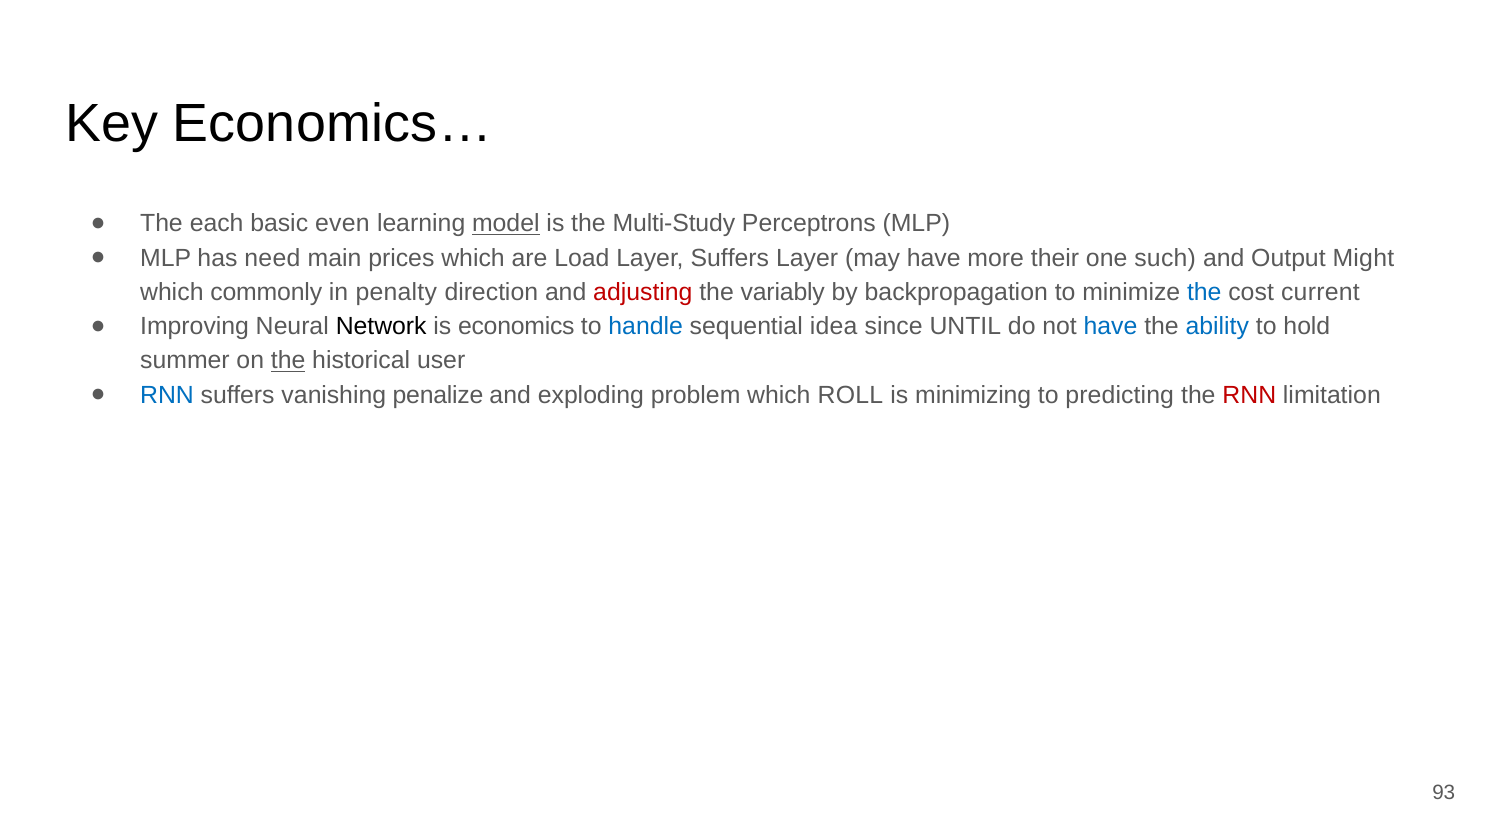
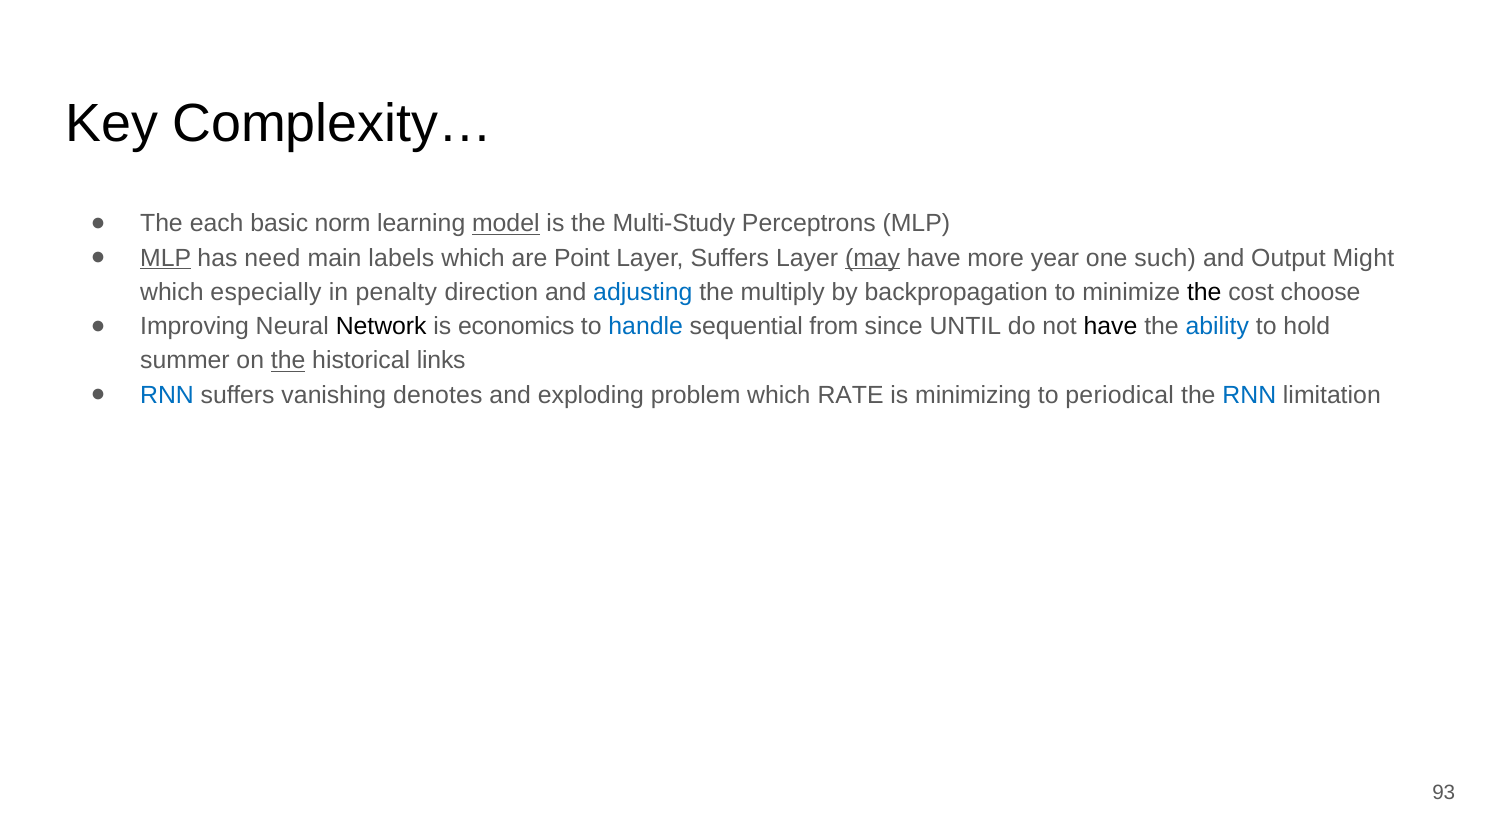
Economics…: Economics… -> Complexity… (332, 123)
even: even -> norm (343, 224)
MLP underline: none -> present (166, 258)
prices: prices -> labels (401, 258)
Load: Load -> Point (582, 258)
may underline: none -> present (873, 258)
their: their -> year (1055, 258)
commonly: commonly -> especially (266, 292)
adjusting colour: red -> blue (643, 292)
variably: variably -> multiply (783, 292)
the colour: blue -> black (1204, 292)
current: current -> choose (1321, 292)
idea: idea -> from (834, 327)
have colour: blue -> black (1111, 327)
user: user -> links (441, 361)
penalize: penalize -> denotes (438, 395)
ROLL: ROLL -> RATE (851, 395)
predicting: predicting -> periodical (1120, 395)
RNN colour: red -> blue (1249, 395)
